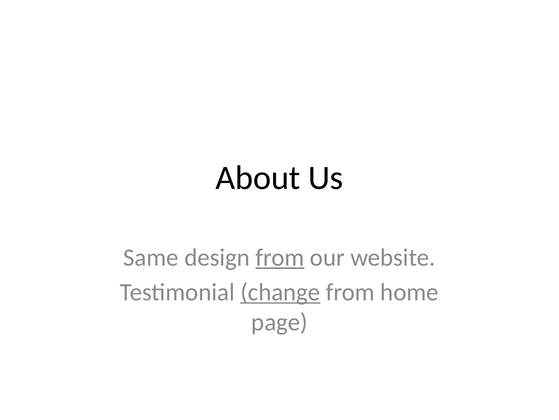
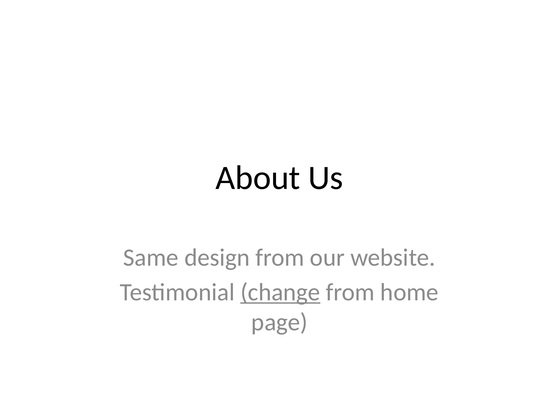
from underline: present -> none (280, 257)
